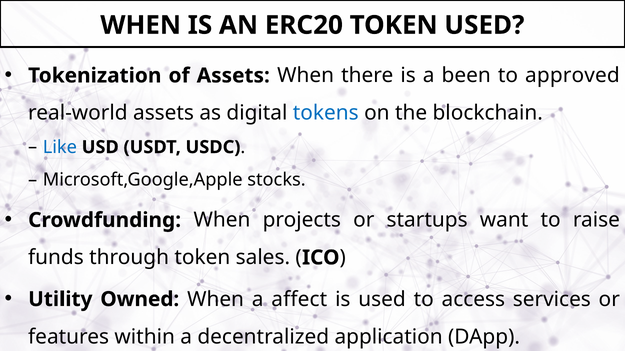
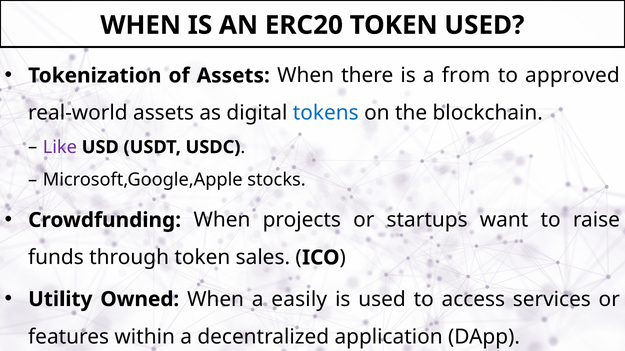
been: been -> from (466, 76)
Like colour: blue -> purple (60, 147)
affect: affect -> easily (299, 300)
